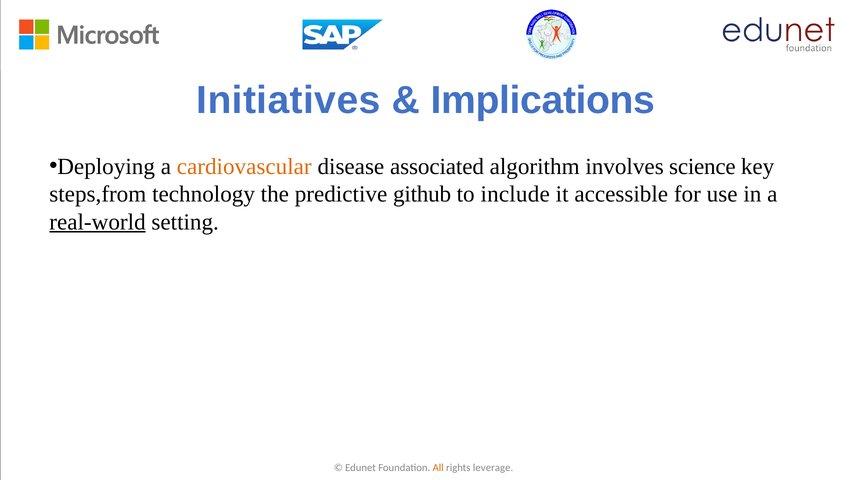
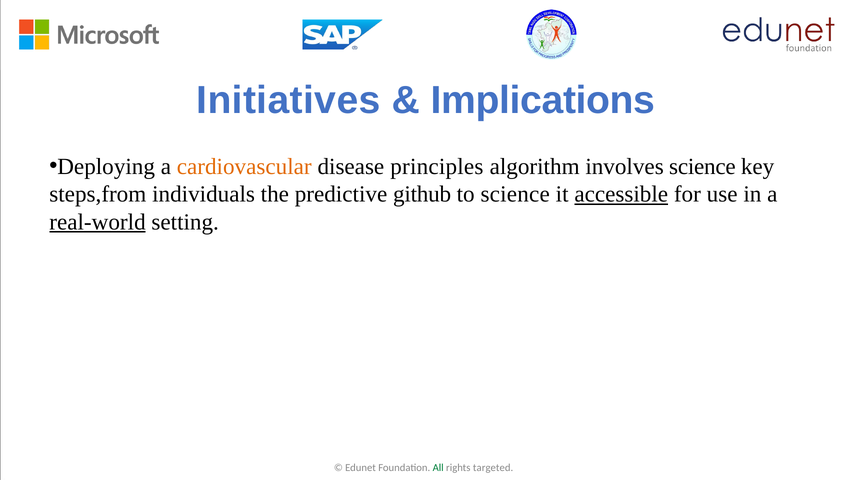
associated: associated -> principles (437, 167)
technology: technology -> individuals (204, 194)
to include: include -> science (515, 194)
accessible underline: none -> present (621, 194)
All colour: orange -> green (438, 468)
leverage: leverage -> targeted (493, 468)
